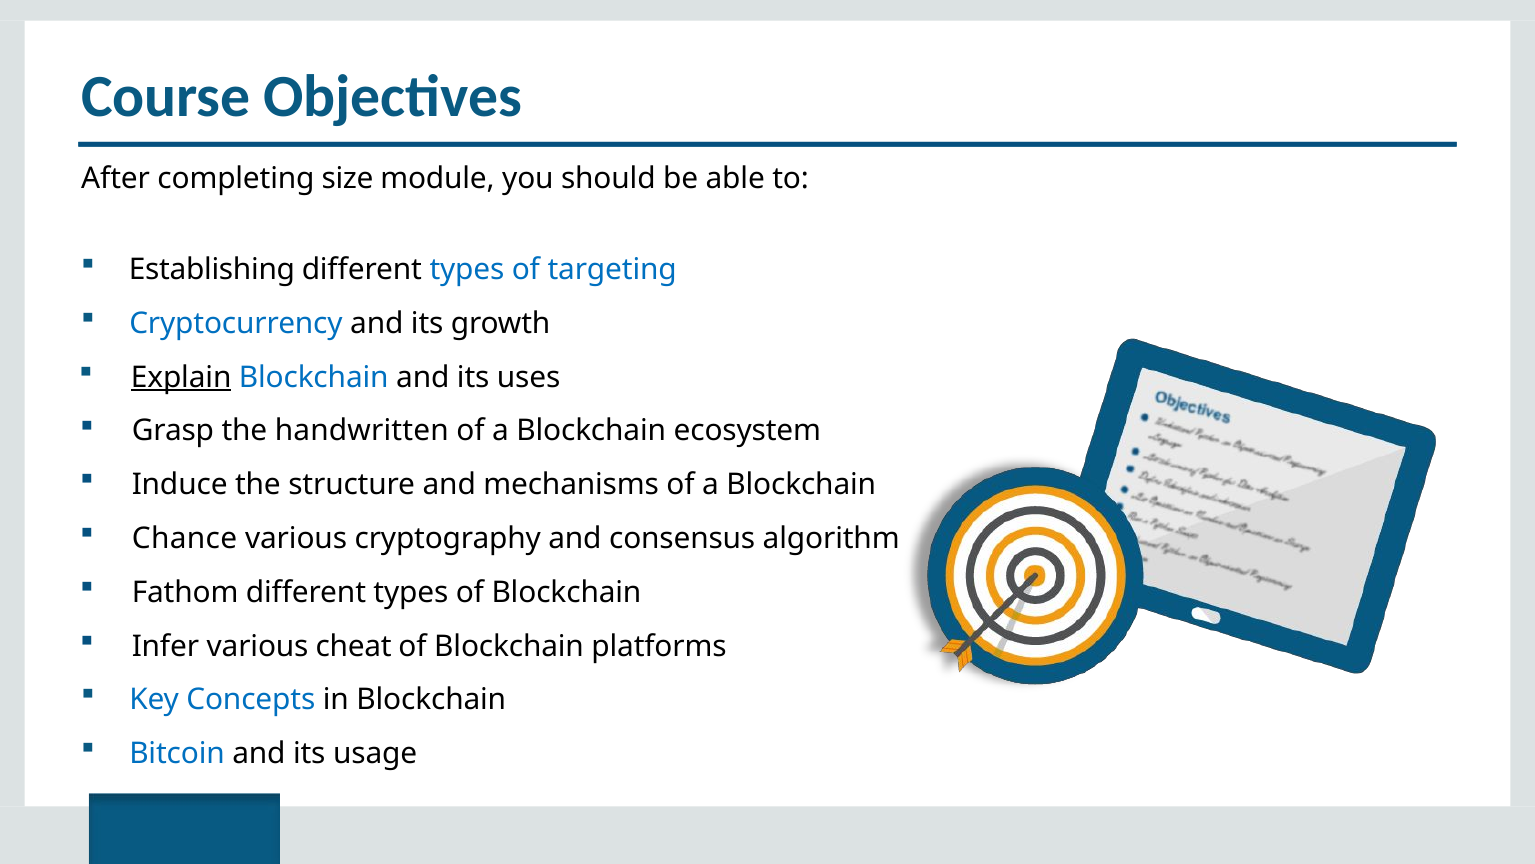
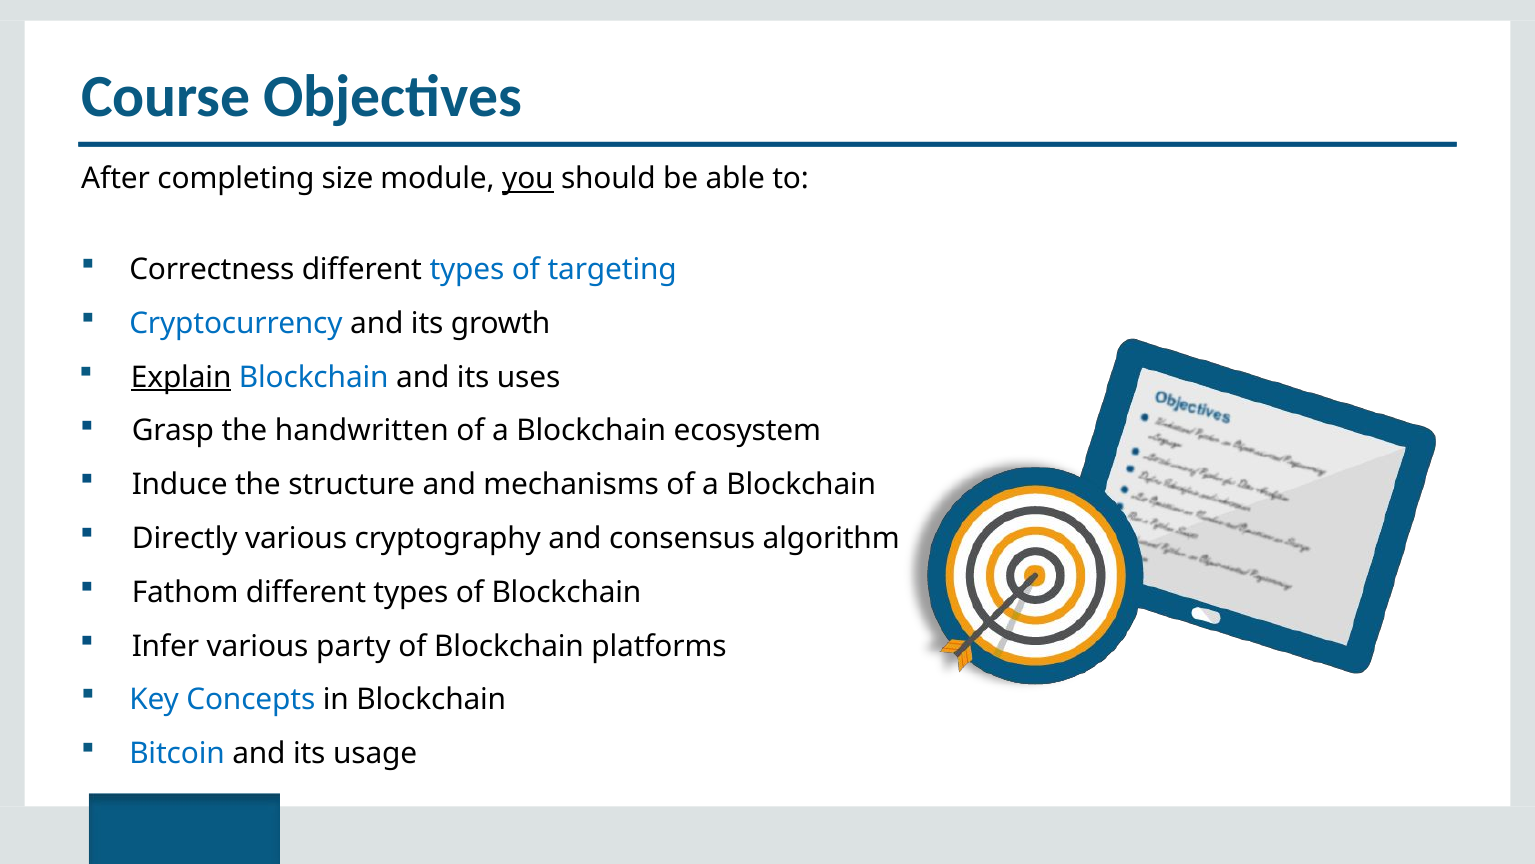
you underline: none -> present (528, 179)
Establishing: Establishing -> Correctness (212, 269)
Chance: Chance -> Directly (185, 538)
cheat: cheat -> party (353, 646)
